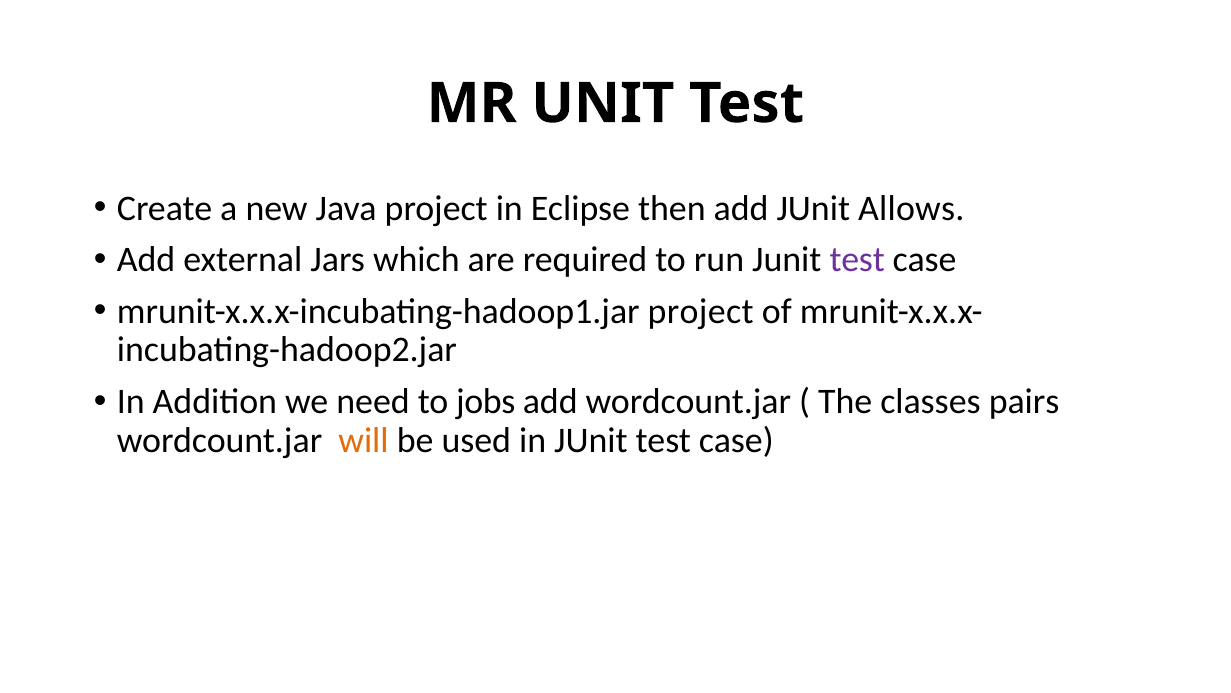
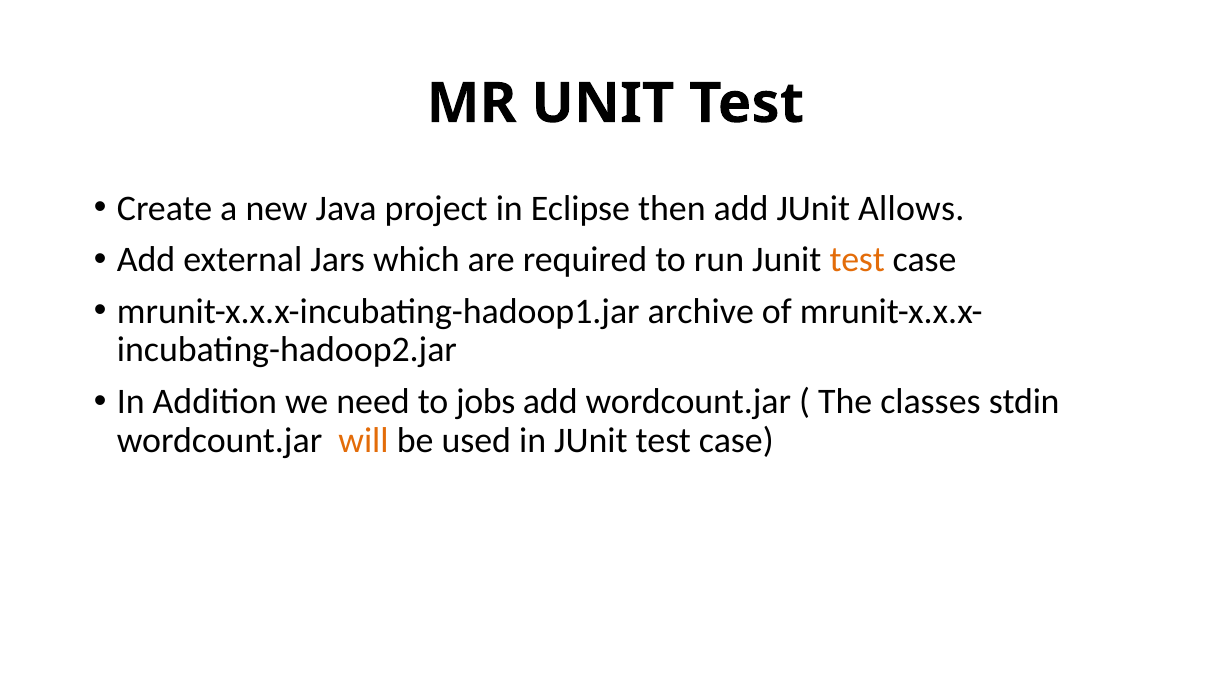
test colour: purple -> orange (857, 260)
mrunit-x.x.x-incubating-hadoop1.jar project: project -> archive (701, 311)
pairs: pairs -> stdin (1024, 401)
